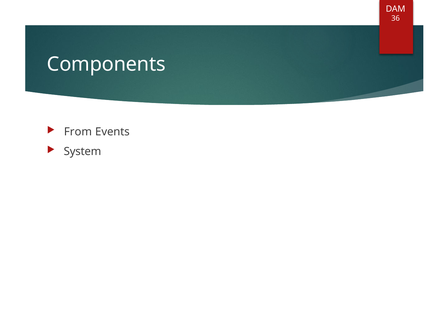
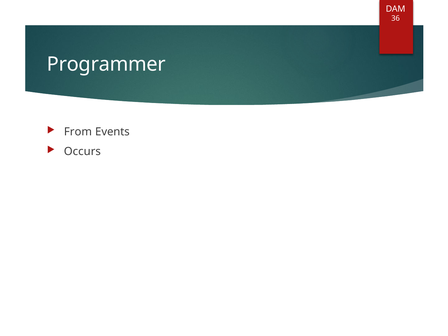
Components: Components -> Programmer (106, 64)
System: System -> Occurs (82, 151)
